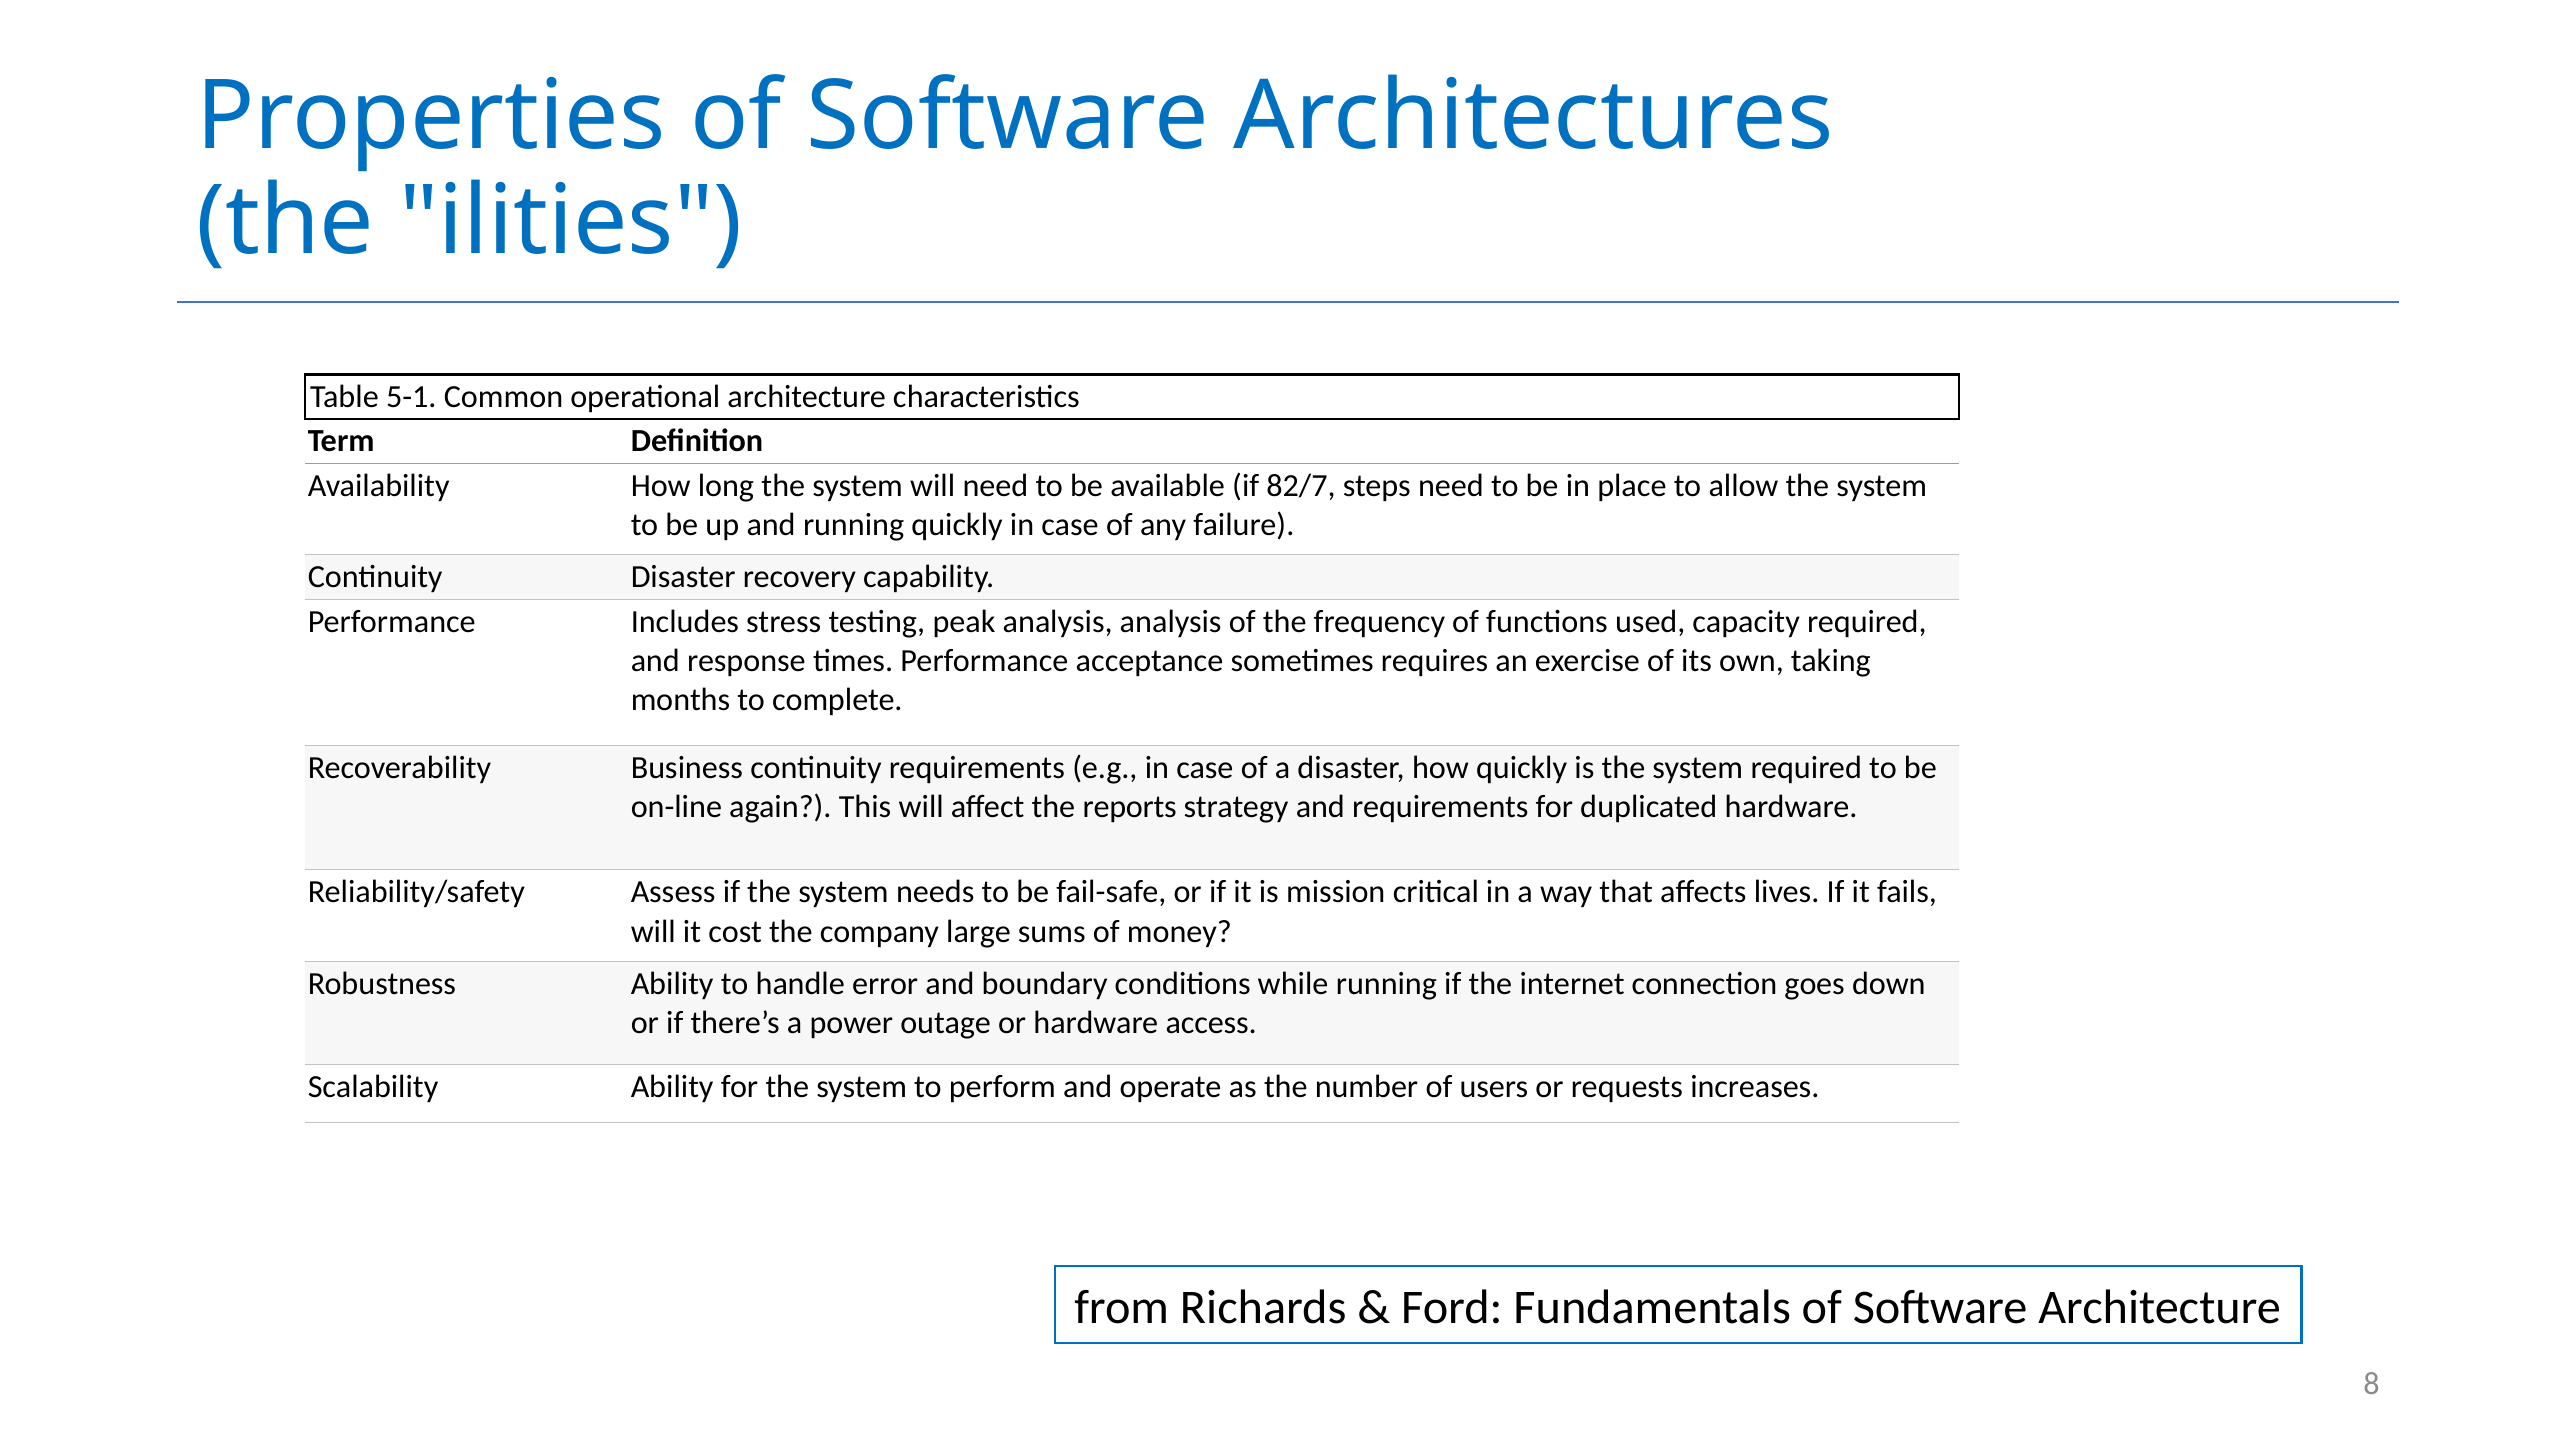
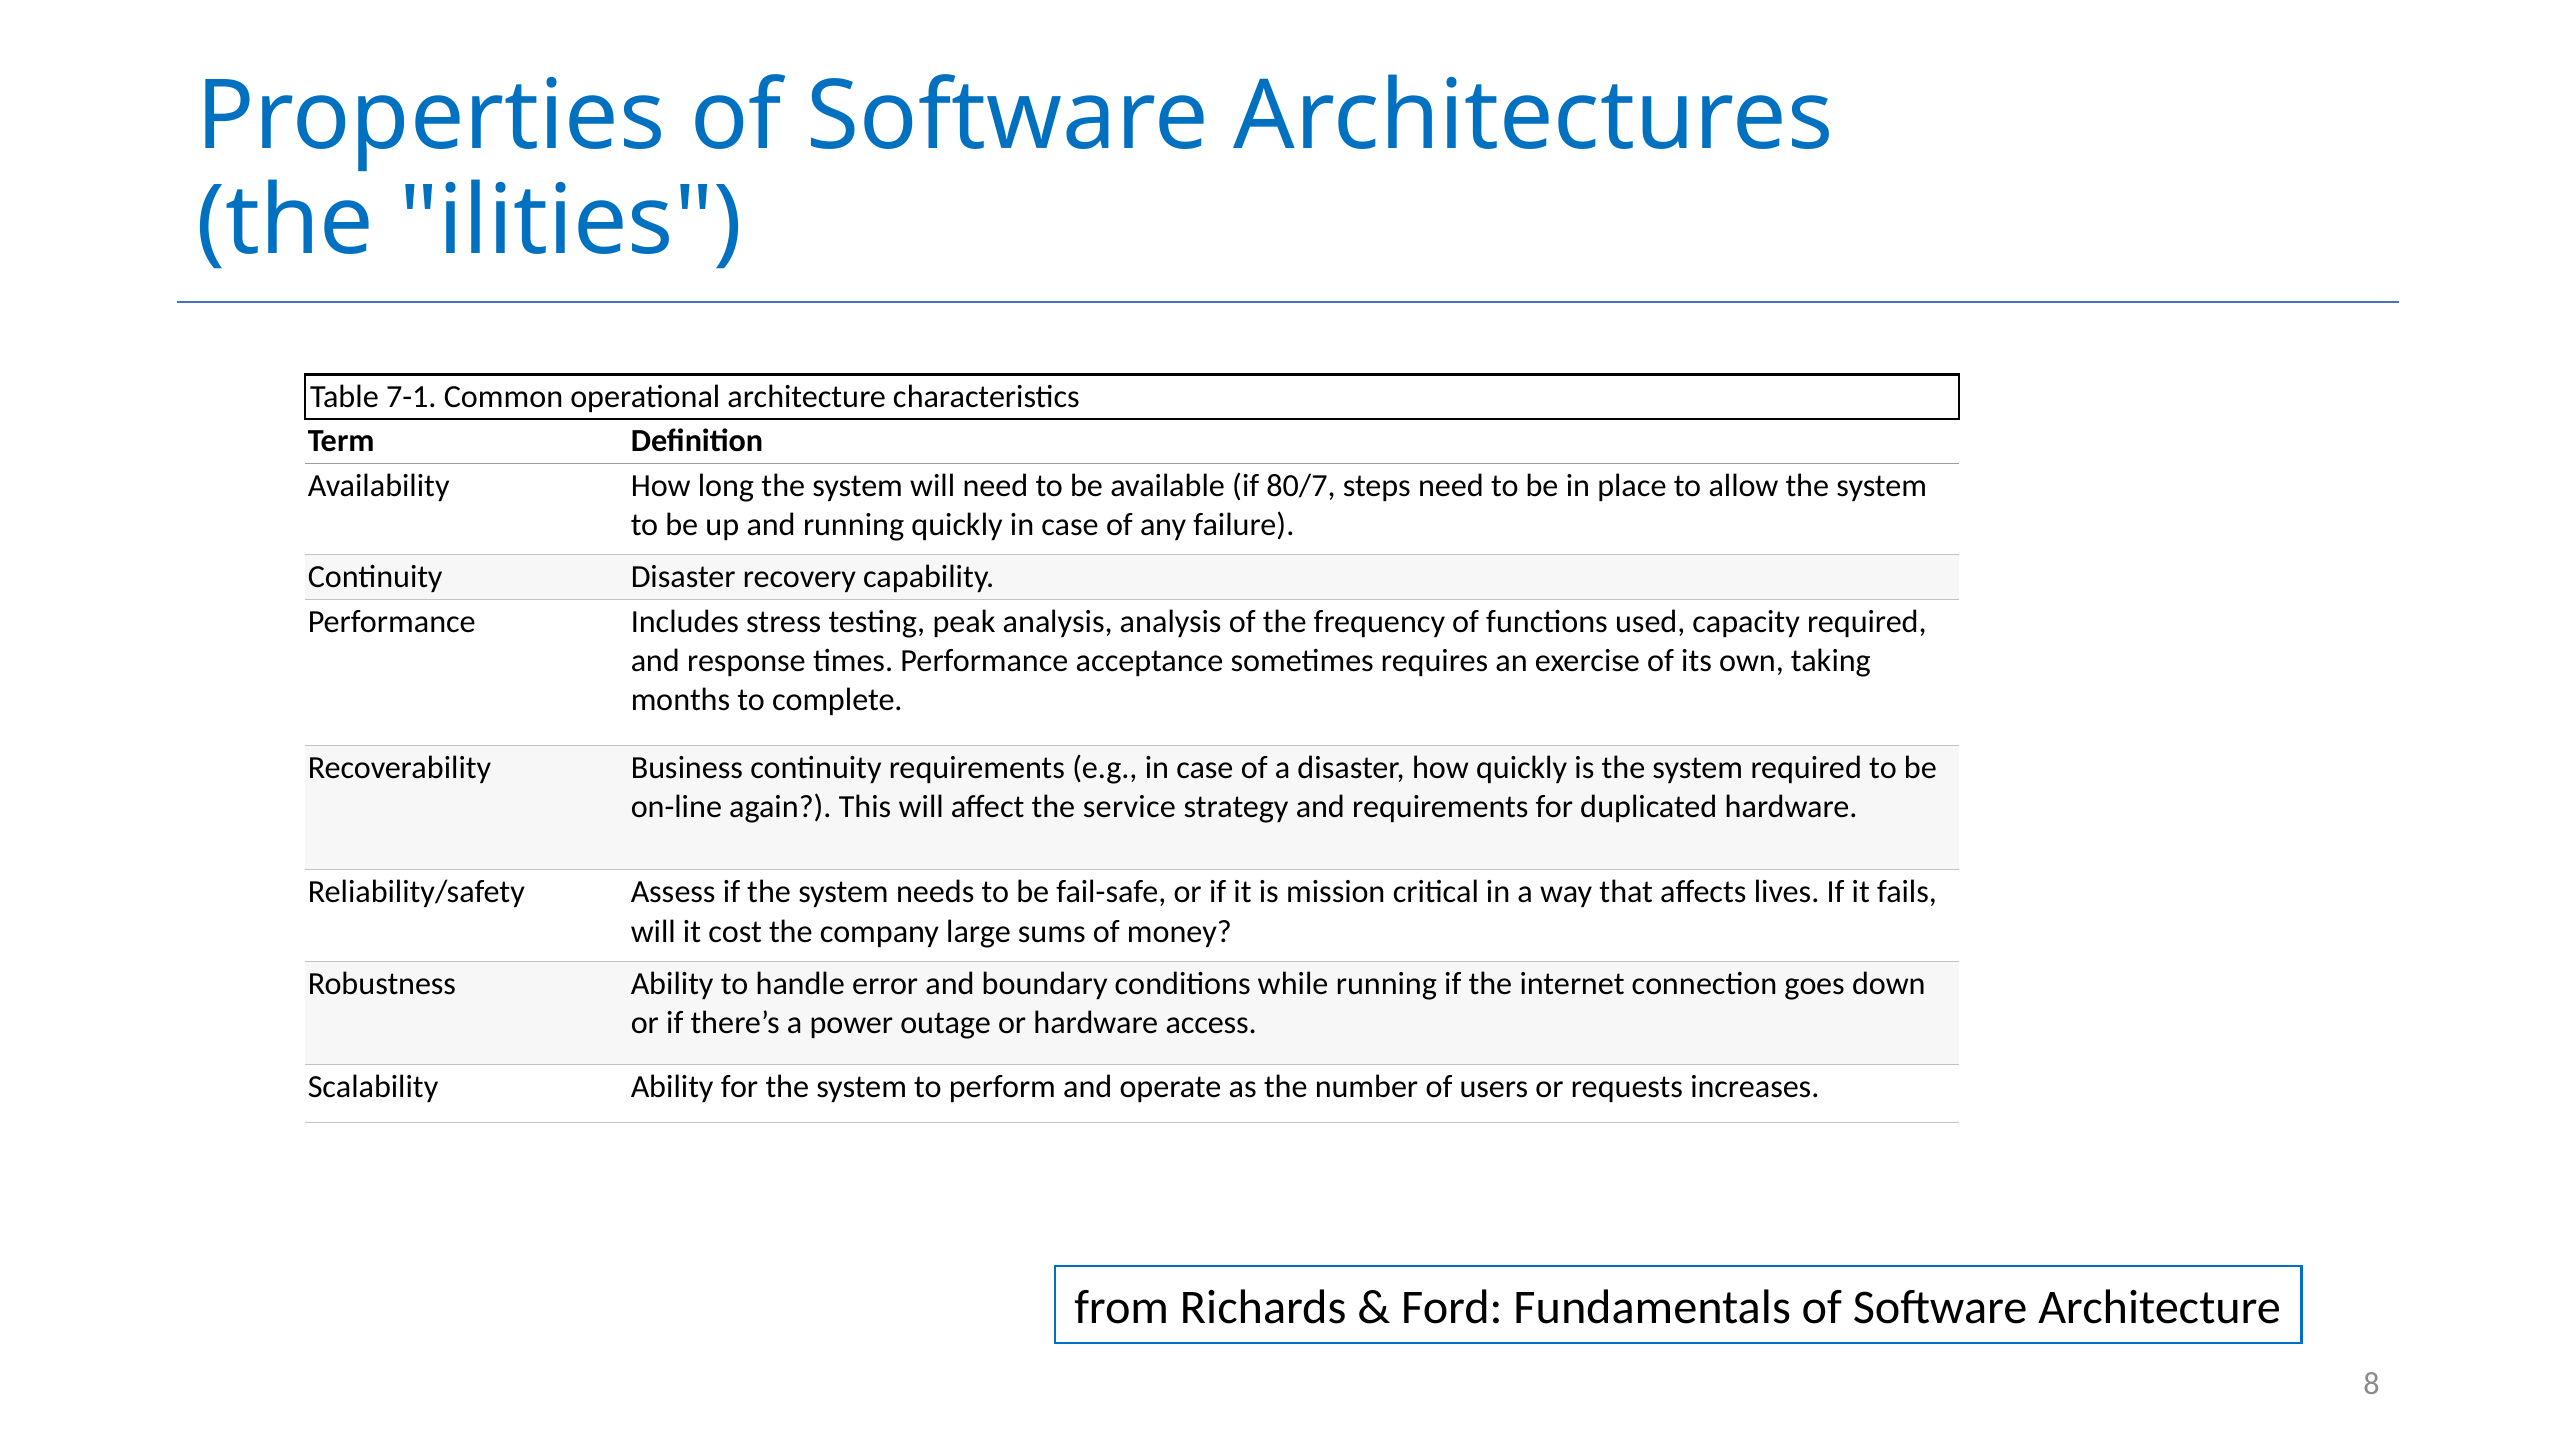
5-1: 5-1 -> 7-1 (411, 397)
82/7: 82/7 -> 80/7 (1301, 486)
reports: reports -> service (1129, 807)
